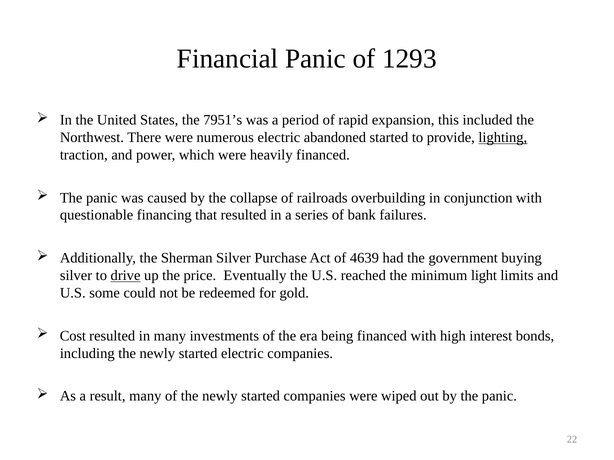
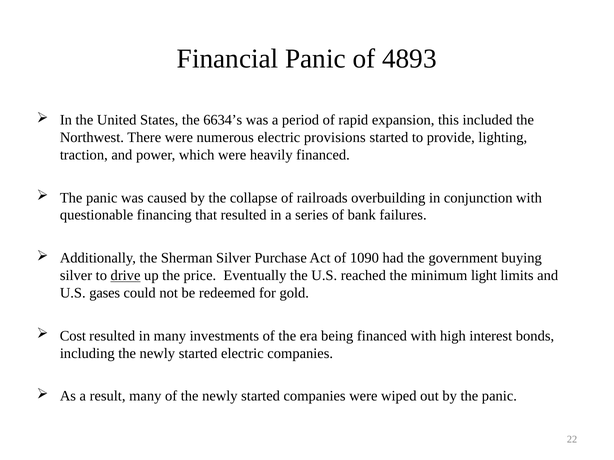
1293: 1293 -> 4893 (409, 59)
7951’s: 7951’s -> 6634’s (223, 120)
abandoned: abandoned -> provisions (335, 138)
lighting underline: present -> none (503, 138)
4639: 4639 -> 1090 (364, 258)
some: some -> gases (105, 293)
